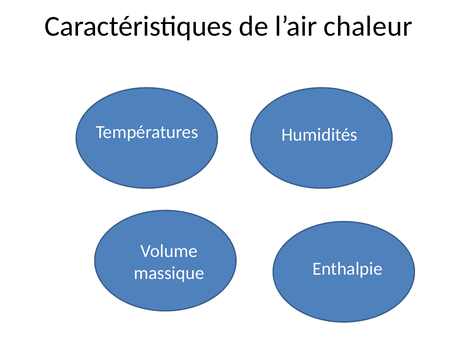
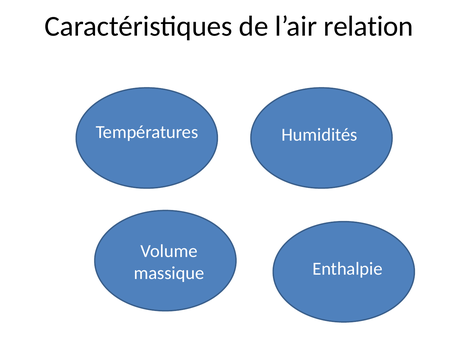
chaleur: chaleur -> relation (368, 26)
